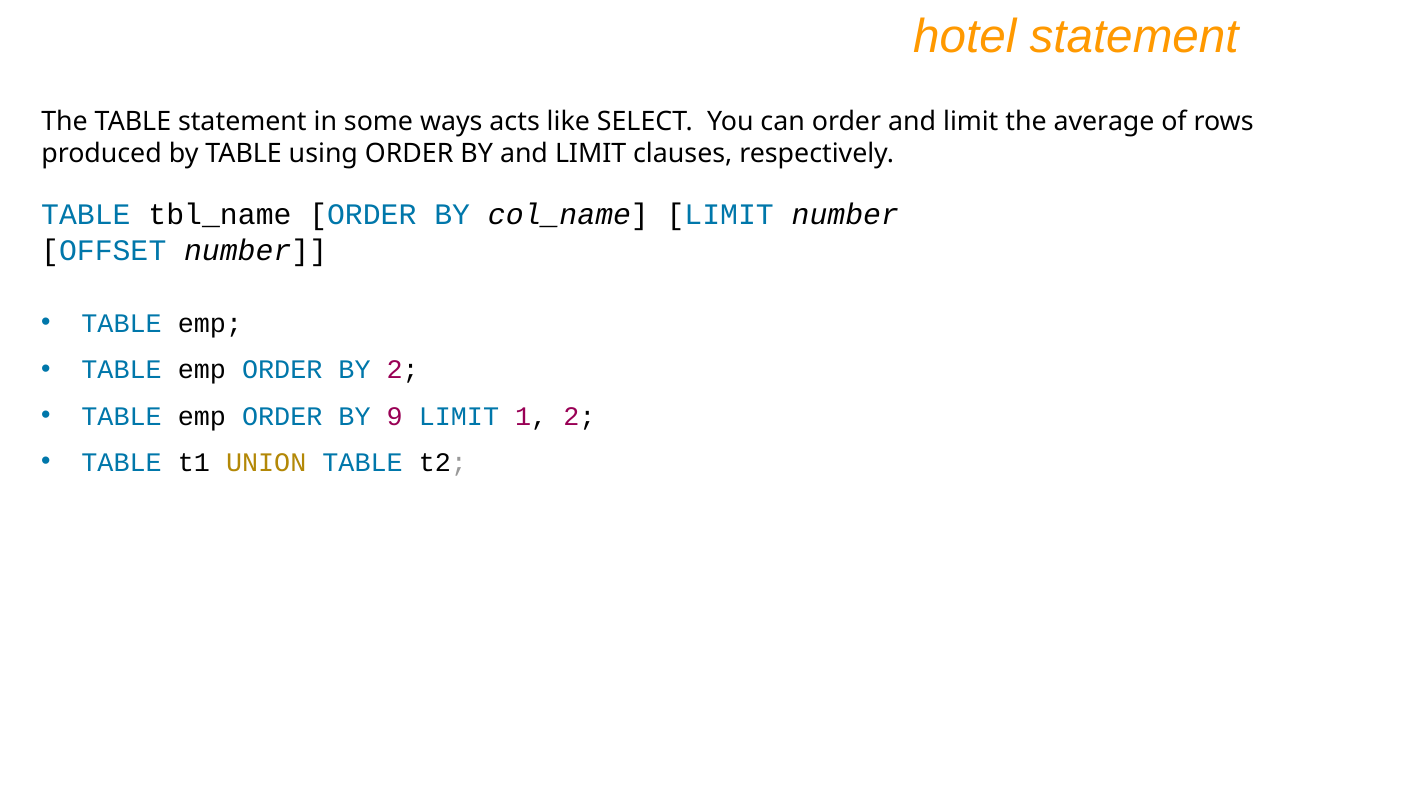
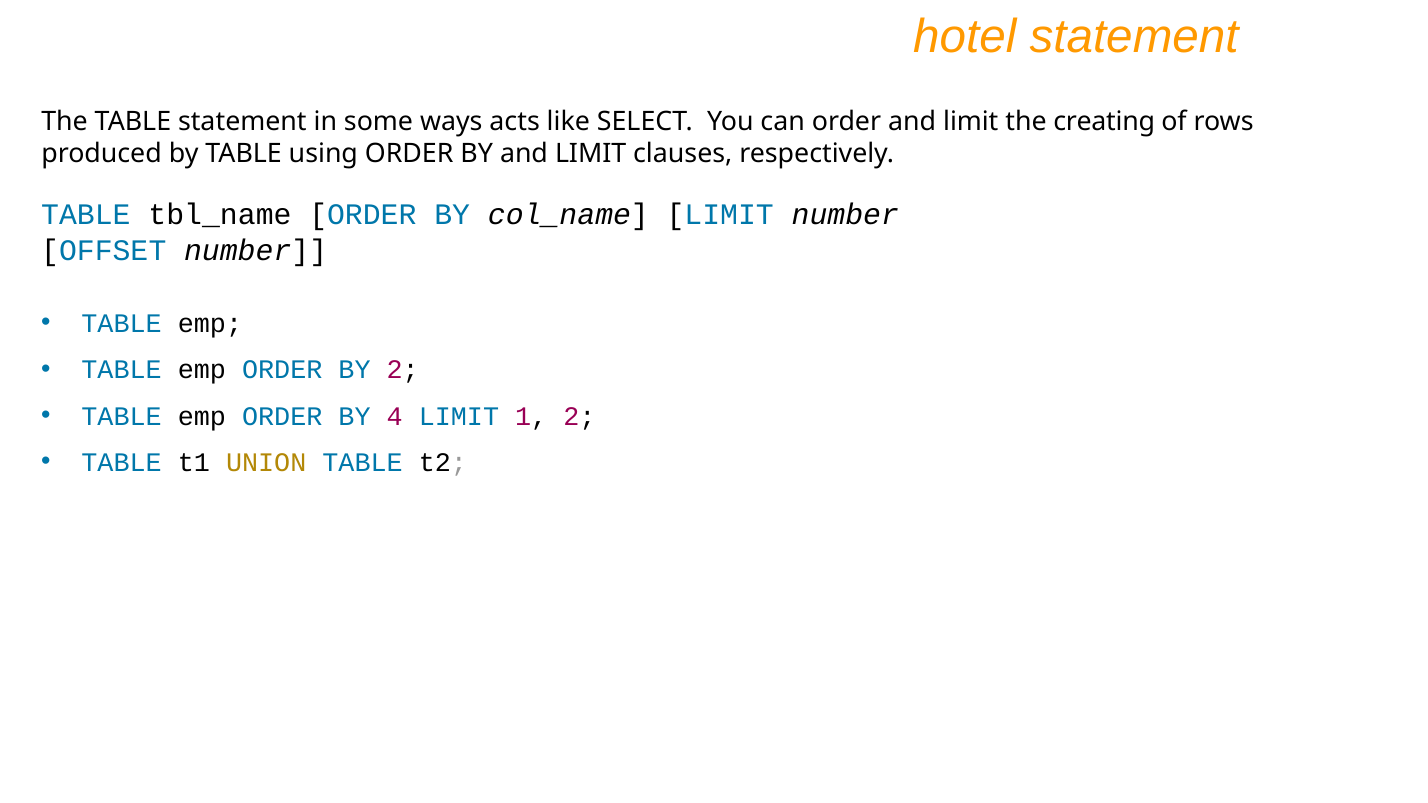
average: average -> creating (1104, 121)
9: 9 -> 4 (395, 416)
